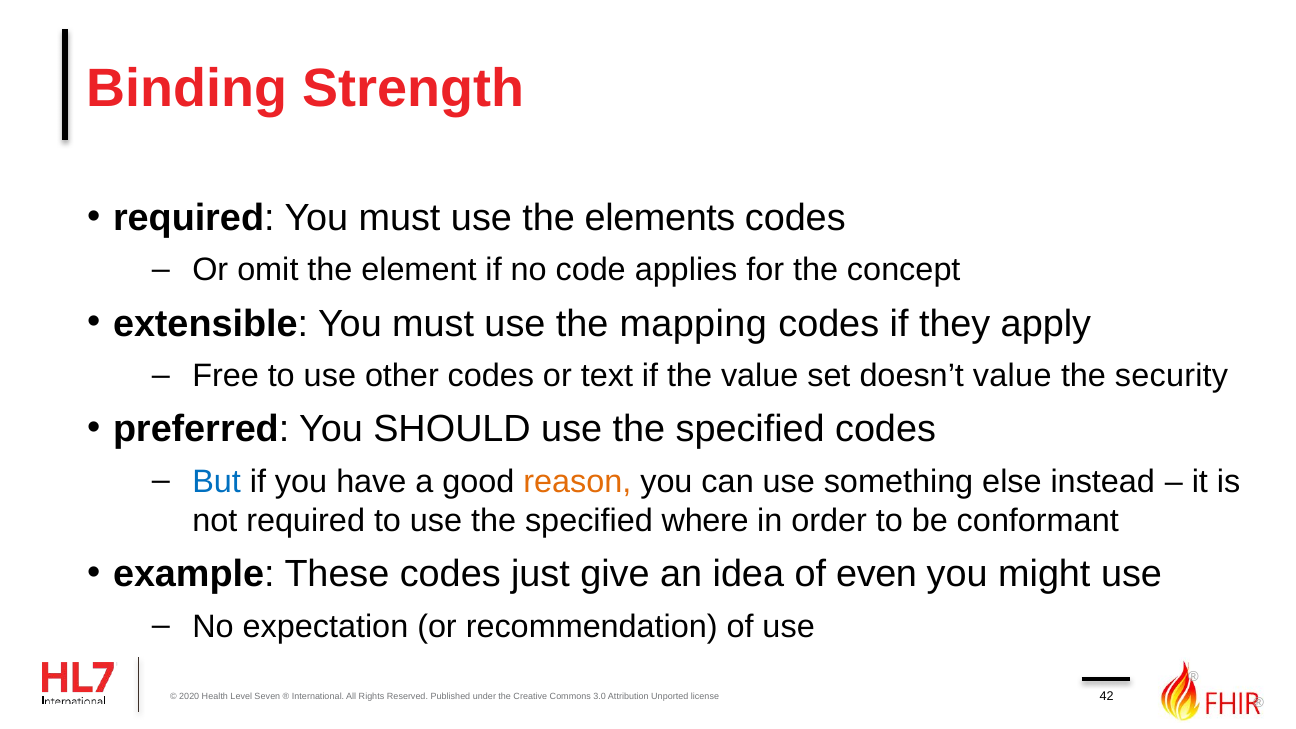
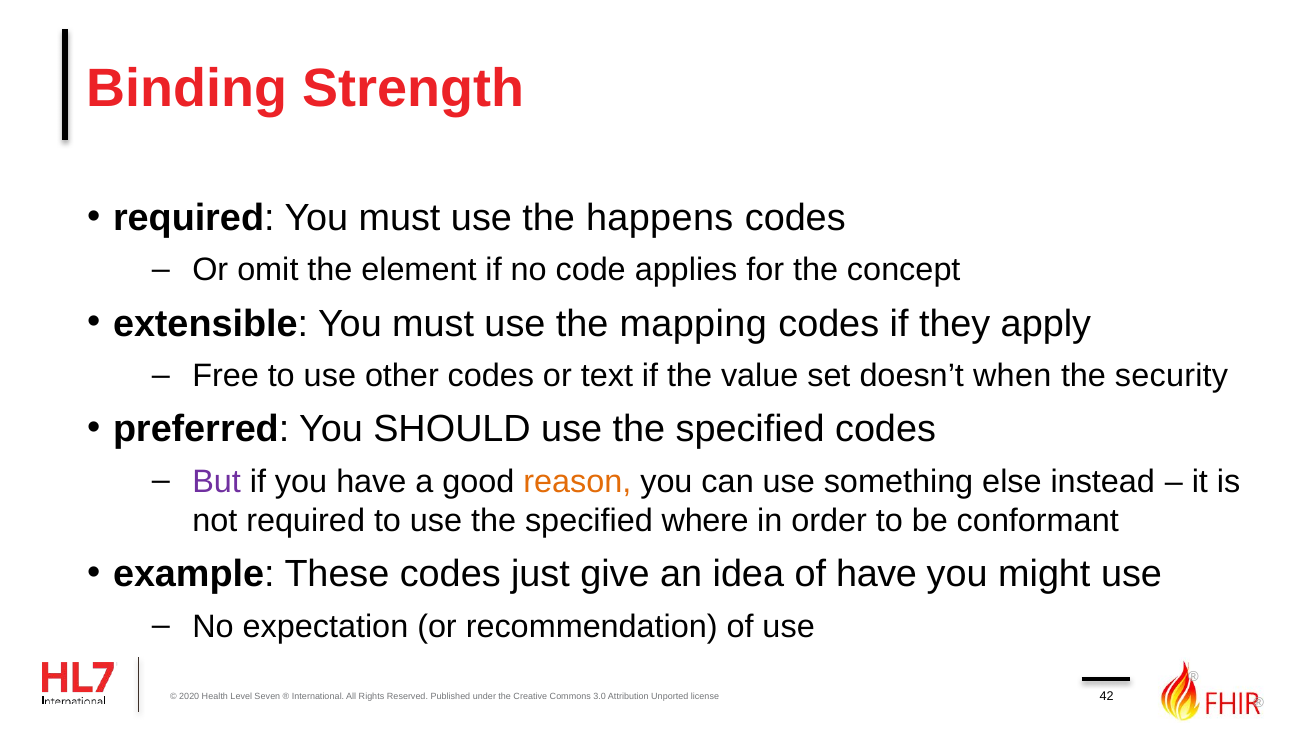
elements: elements -> happens (660, 218)
doesn’t value: value -> when (1012, 376)
But colour: blue -> purple (217, 482)
of even: even -> have (877, 574)
